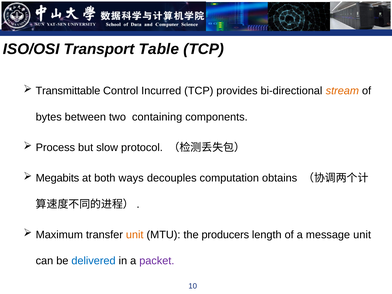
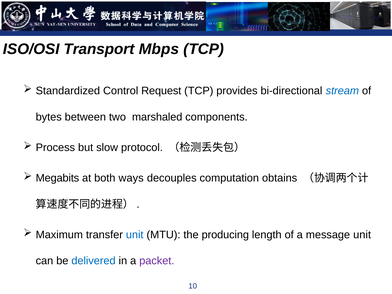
Table: Table -> Mbps (159, 49)
Transmittable: Transmittable -> Standardized (68, 91)
Incurred: Incurred -> Request (161, 91)
stream colour: orange -> blue (342, 91)
containing: containing -> marshaled (157, 117)
unit colour: orange -> blue (135, 235)
producers: producers -> producing (225, 235)
